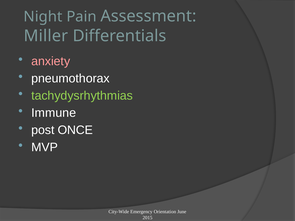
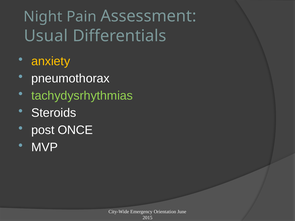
Miller: Miller -> Usual (46, 36)
anxiety colour: pink -> yellow (51, 61)
Immune: Immune -> Steroids (54, 113)
